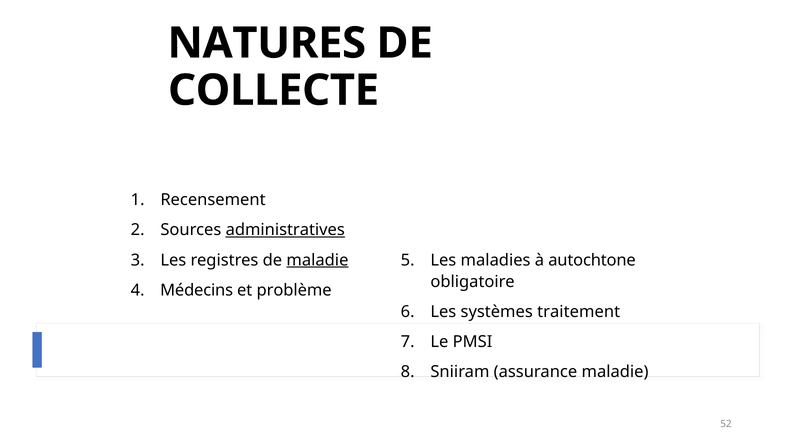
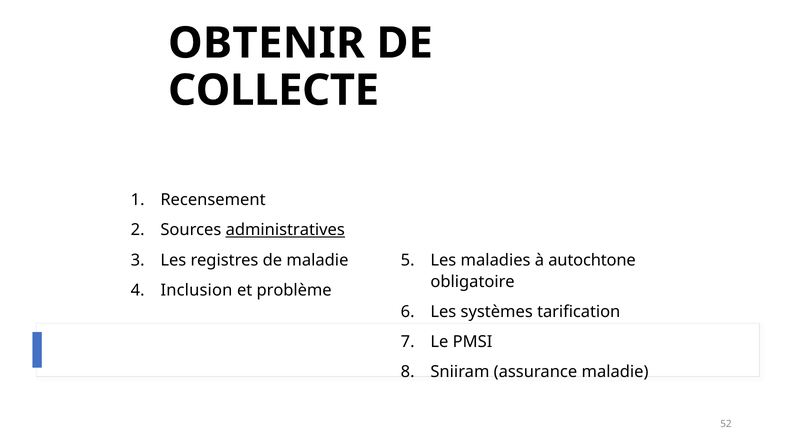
NATURES: NATURES -> OBTENIR (266, 43)
maladie underline: present -> none (317, 260)
Médecins: Médecins -> Inclusion (196, 290)
traitement: traitement -> tarification (579, 312)
